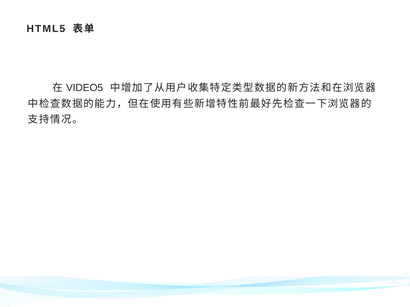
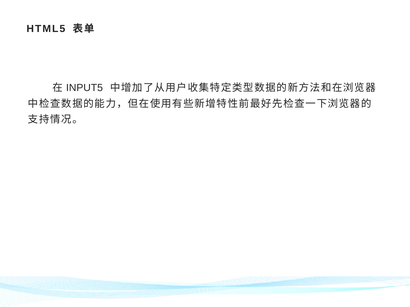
VIDEO5: VIDEO5 -> INPUT5 (84, 88)
